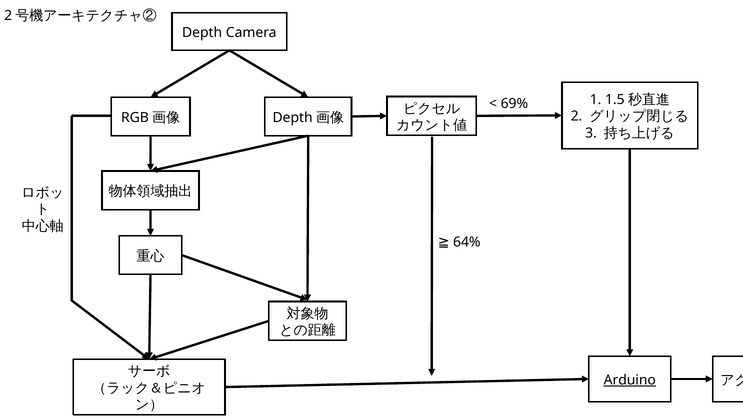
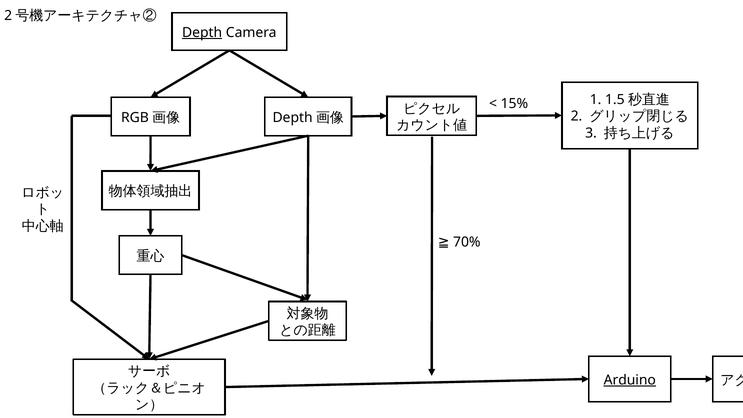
Depth underline: none -> present (202, 33)
69%: 69% -> 15% (514, 103)
64%: 64% -> 70% (467, 242)
